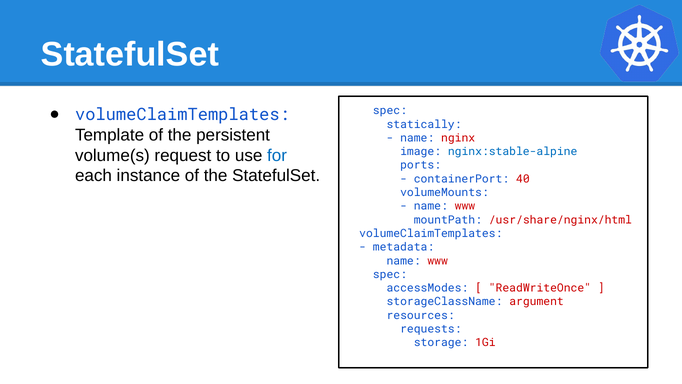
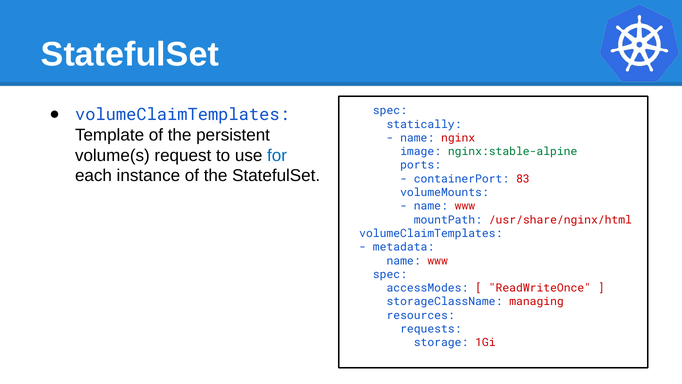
nginx:stable-alpine colour: blue -> green (513, 151)
40: 40 -> 83 (523, 179)
argument: argument -> managing (537, 301)
